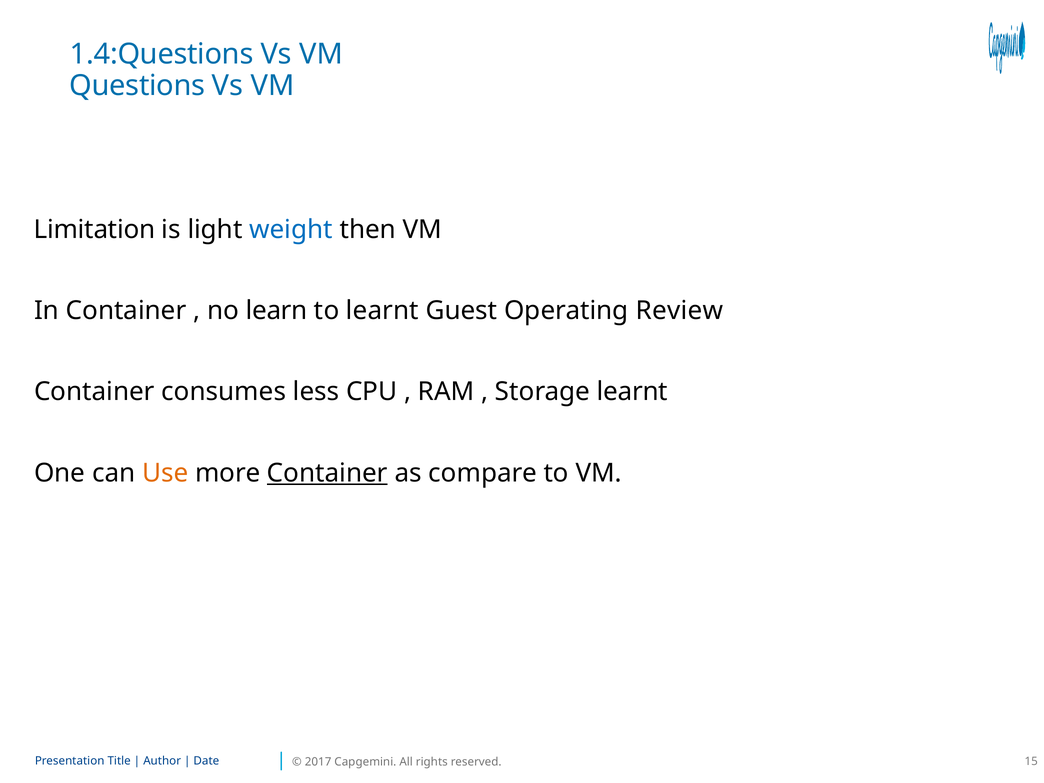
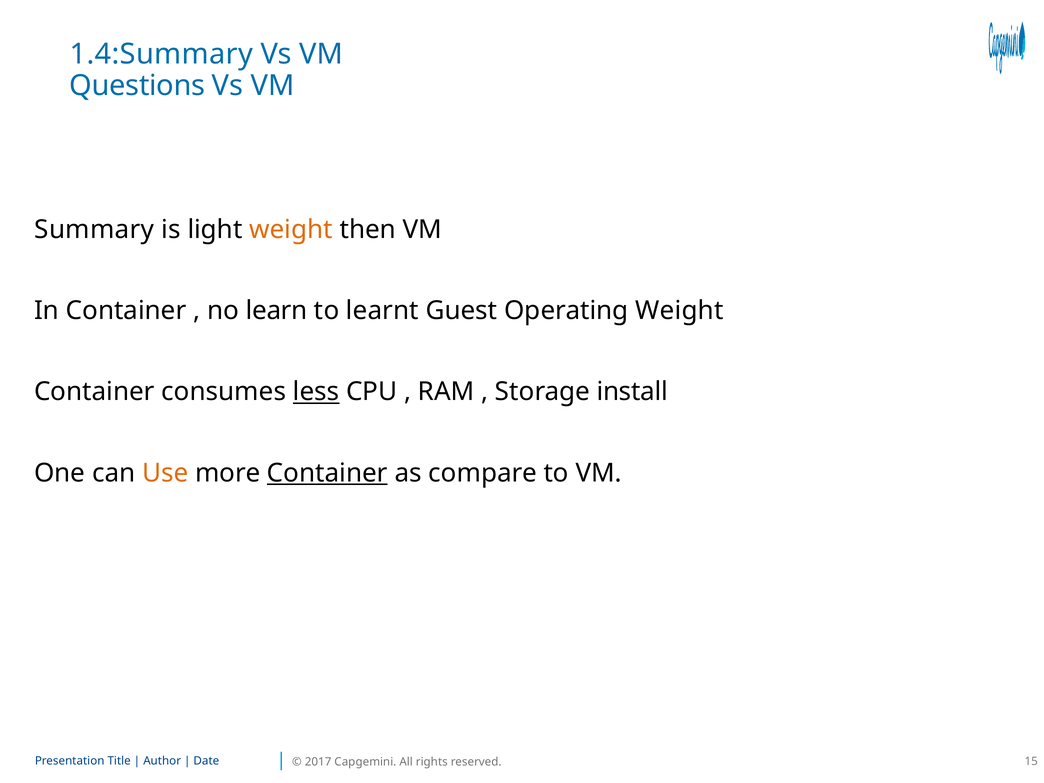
1.4:Questions: 1.4:Questions -> 1.4:Summary (161, 54)
Limitation: Limitation -> Summary (94, 229)
weight colour: blue -> orange (291, 229)
Operating Review: Review -> Weight (679, 311)
less underline: none -> present (316, 392)
Storage learnt: learnt -> install (632, 392)
